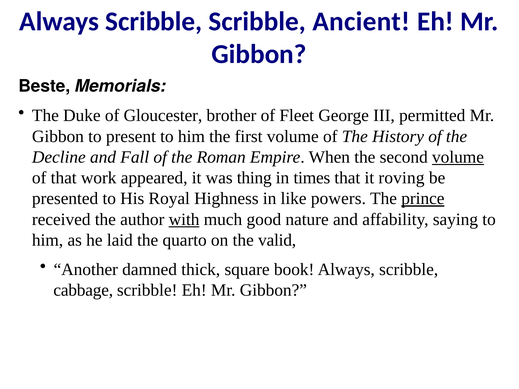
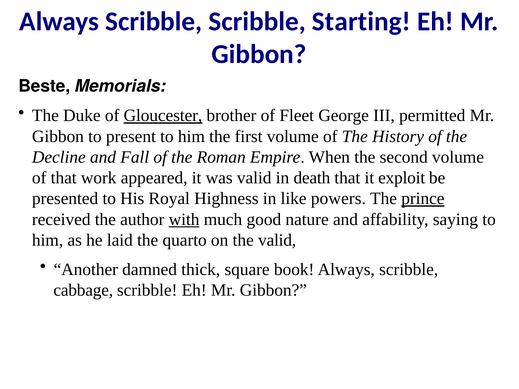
Ancient: Ancient -> Starting (361, 22)
Gloucester underline: none -> present (163, 116)
volume underline: present -> none (458, 157)
was thing: thing -> valid (254, 178)
times: times -> death (312, 178)
roving: roving -> exploit (402, 178)
